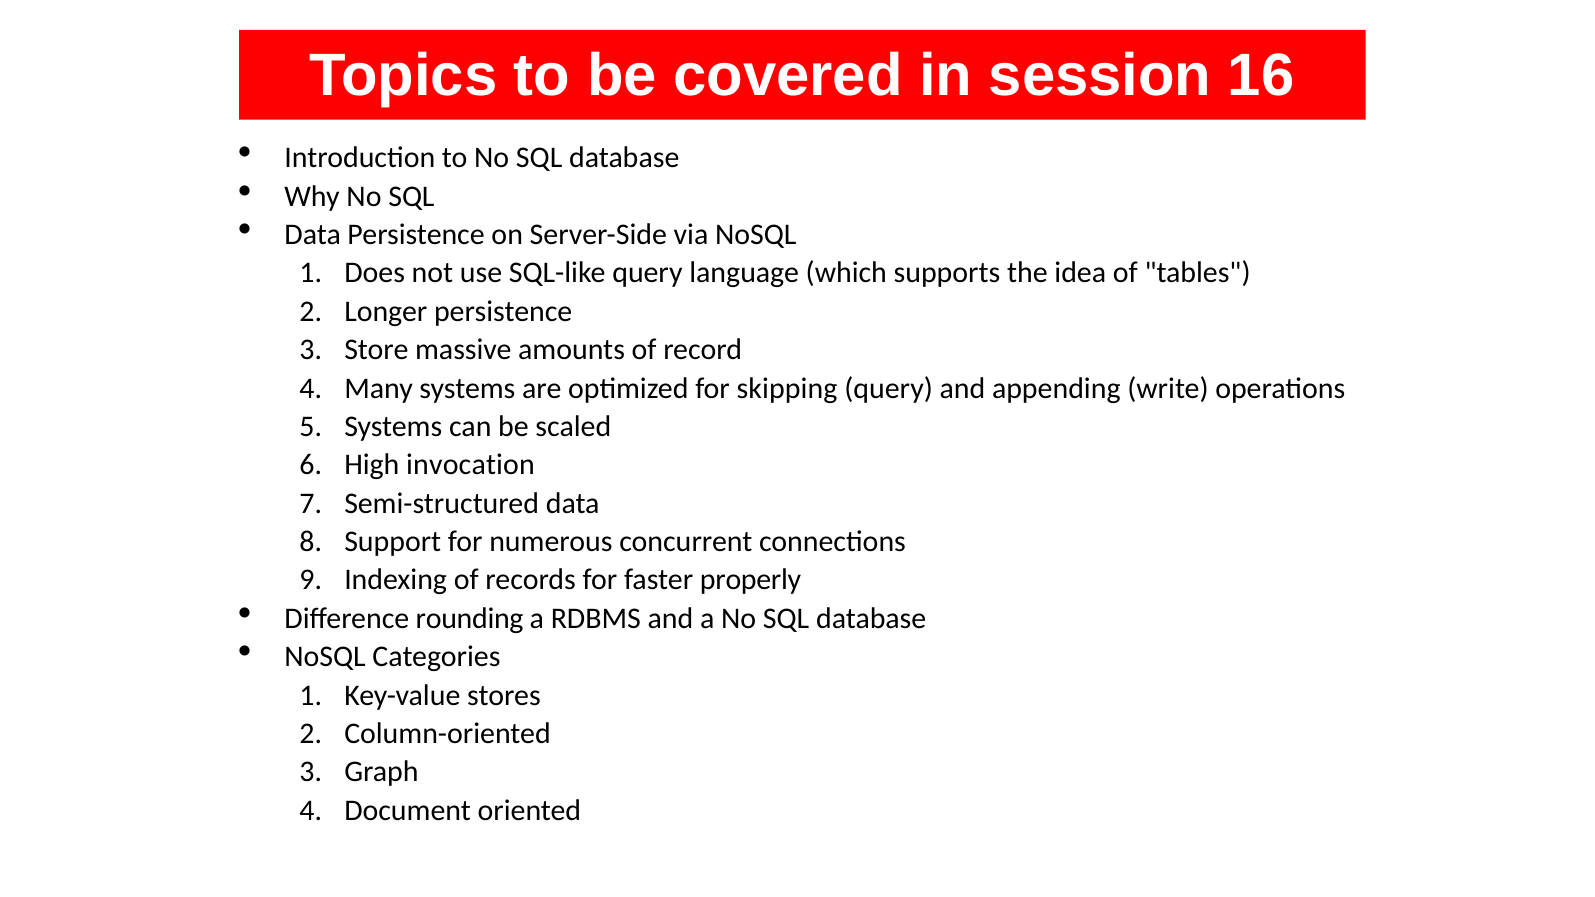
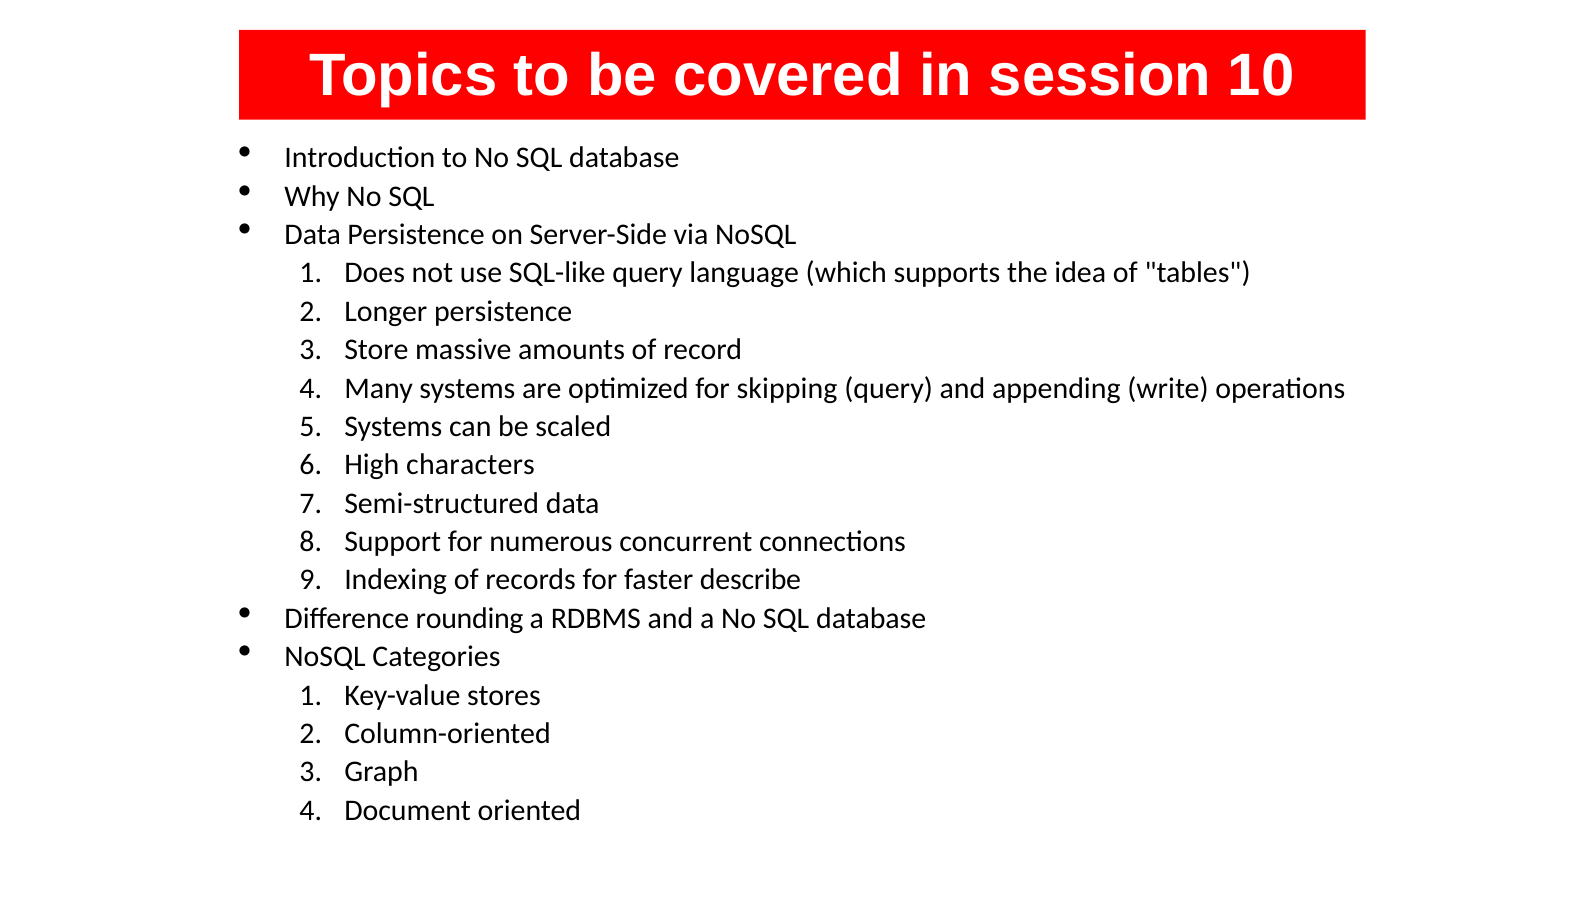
16: 16 -> 10 (1261, 76)
invocation: invocation -> characters (471, 465)
properly: properly -> describe (751, 580)
